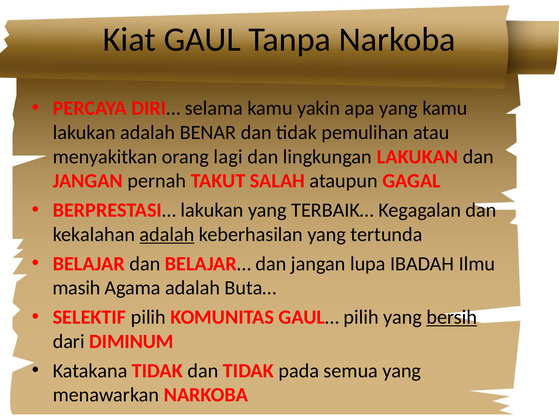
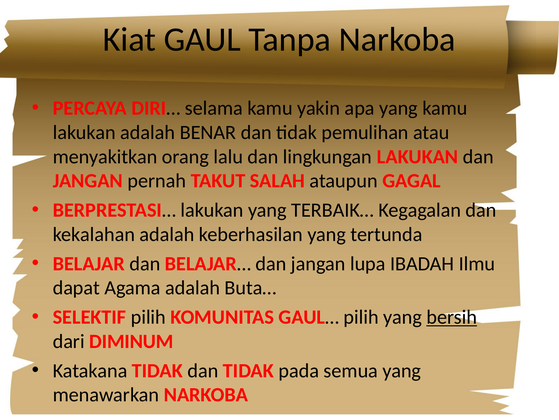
lagi: lagi -> lalu (228, 156)
adalah underline: present -> none (167, 234)
masih: masih -> dapat (76, 287)
